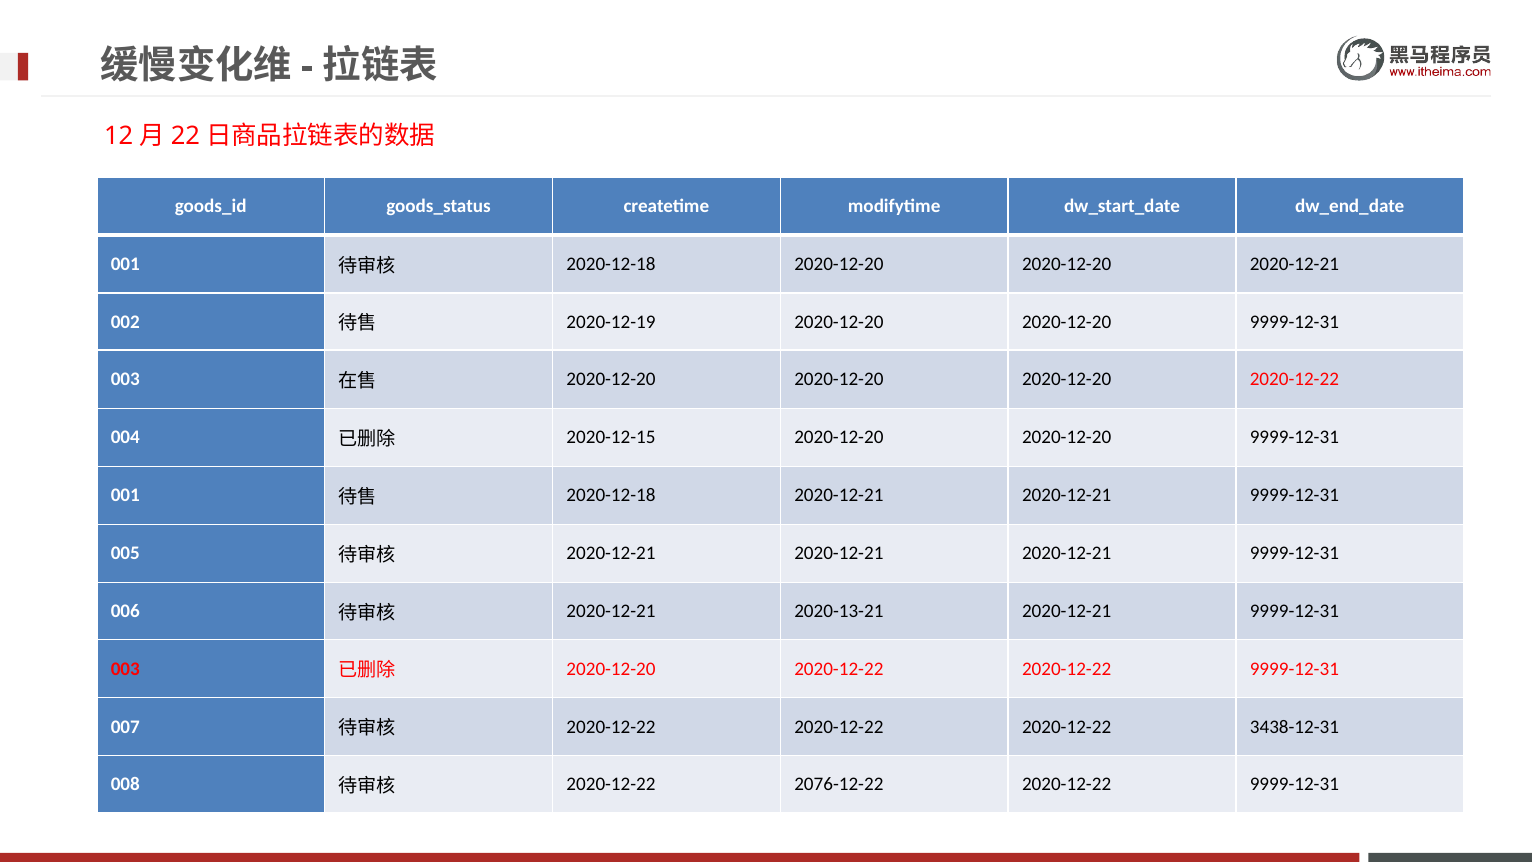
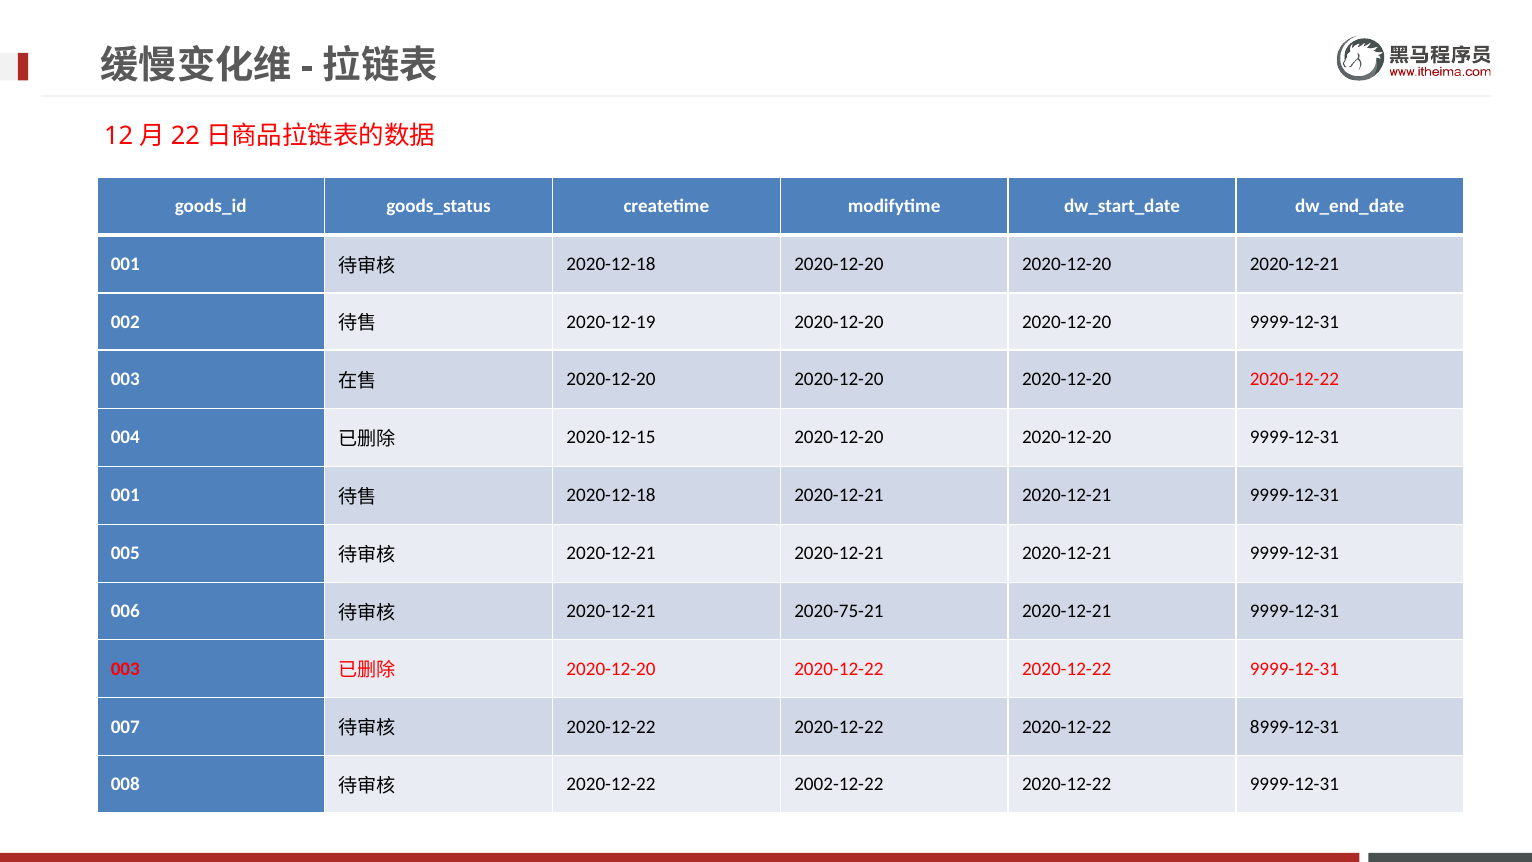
2020-13-21: 2020-13-21 -> 2020-75-21 (839, 611)
3438-12-31: 3438-12-31 -> 8999-12-31 (1294, 727)
2076-12-22: 2076-12-22 -> 2002-12-22 (839, 784)
